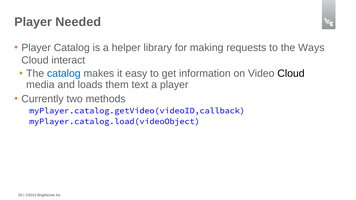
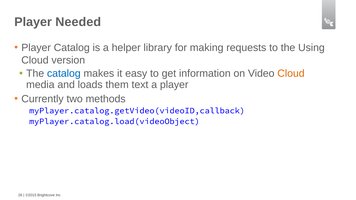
Ways: Ways -> Using (311, 48)
interact: interact -> version (68, 60)
Cloud colour: black -> orange (291, 74)
